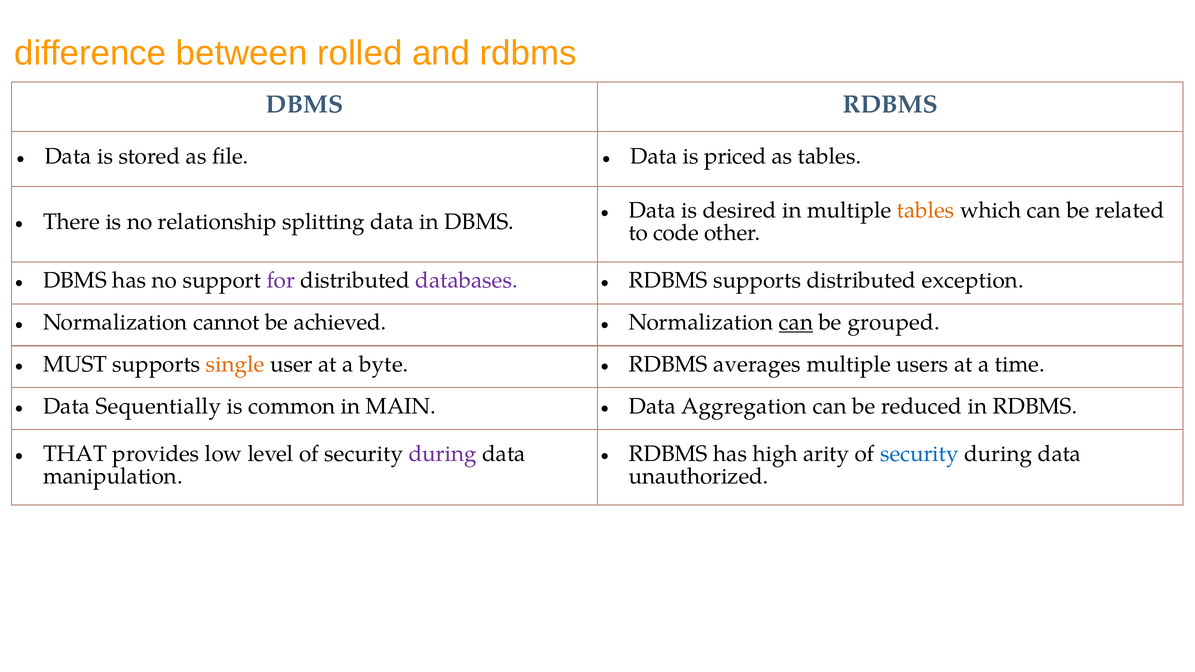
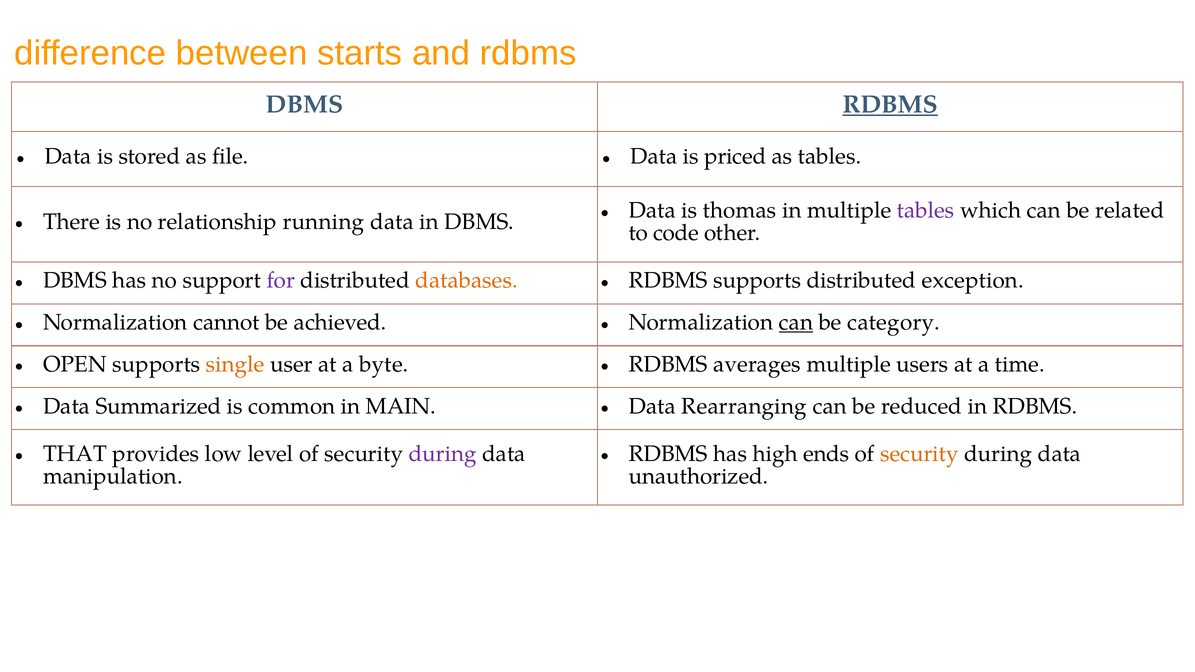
rolled: rolled -> starts (360, 53)
RDBMS underline: none -> present (890, 104)
desired: desired -> thomas (740, 210)
tables colour: orange -> purple (926, 210)
splitting: splitting -> running (323, 222)
databases colour: purple -> orange (467, 281)
grouped: grouped -> category (894, 322)
MUST: MUST -> OPEN (75, 364)
Sequentially: Sequentially -> Summarized (159, 406)
Aggregation: Aggregation -> Rearranging (744, 406)
arity: arity -> ends (826, 454)
security colour: blue -> orange (919, 454)
